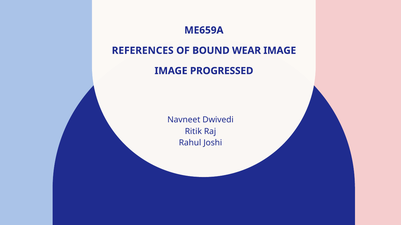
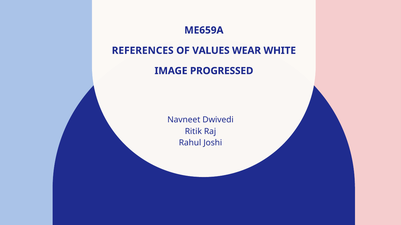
BOUND: BOUND -> VALUES (211, 51)
WEAR IMAGE: IMAGE -> WHITE (280, 51)
